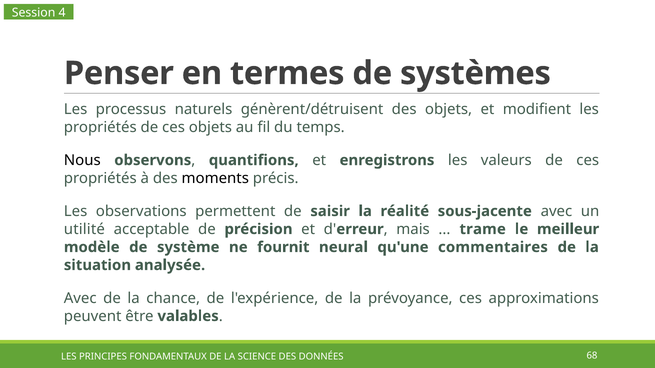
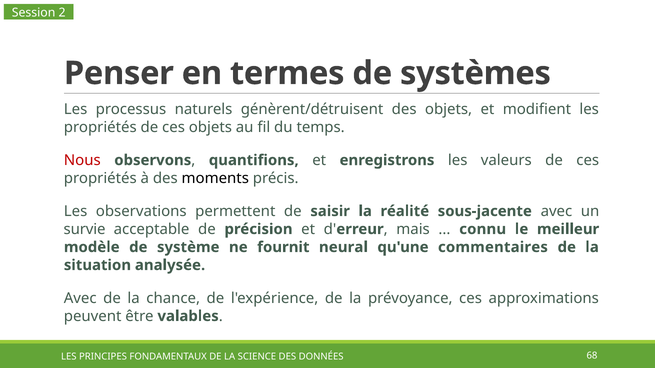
4: 4 -> 2 (62, 13)
Nous colour: black -> red (82, 160)
utilité: utilité -> survie (85, 229)
trame: trame -> connu (483, 229)
